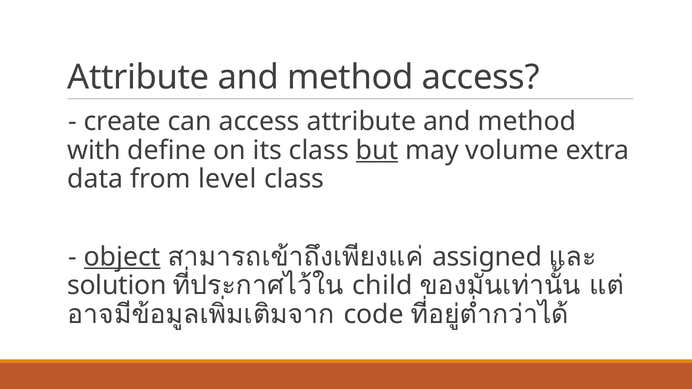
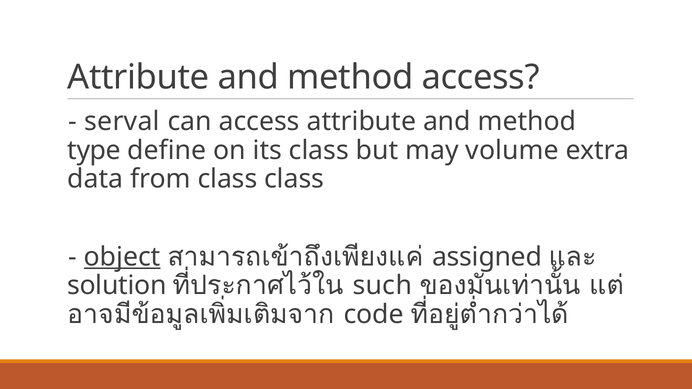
create: create -> serval (122, 122)
with: with -> type (94, 150)
but underline: present -> none (377, 150)
from level: level -> class (228, 179)
child: child -> such (382, 286)
